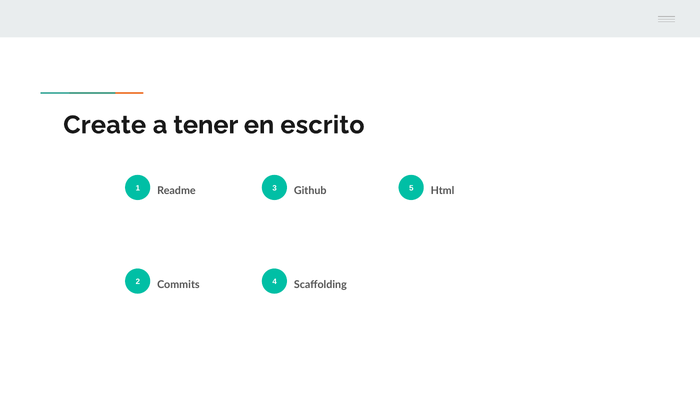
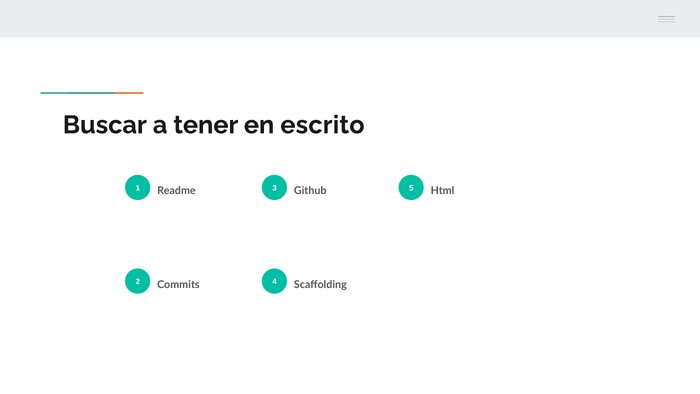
Create: Create -> Buscar (105, 125)
